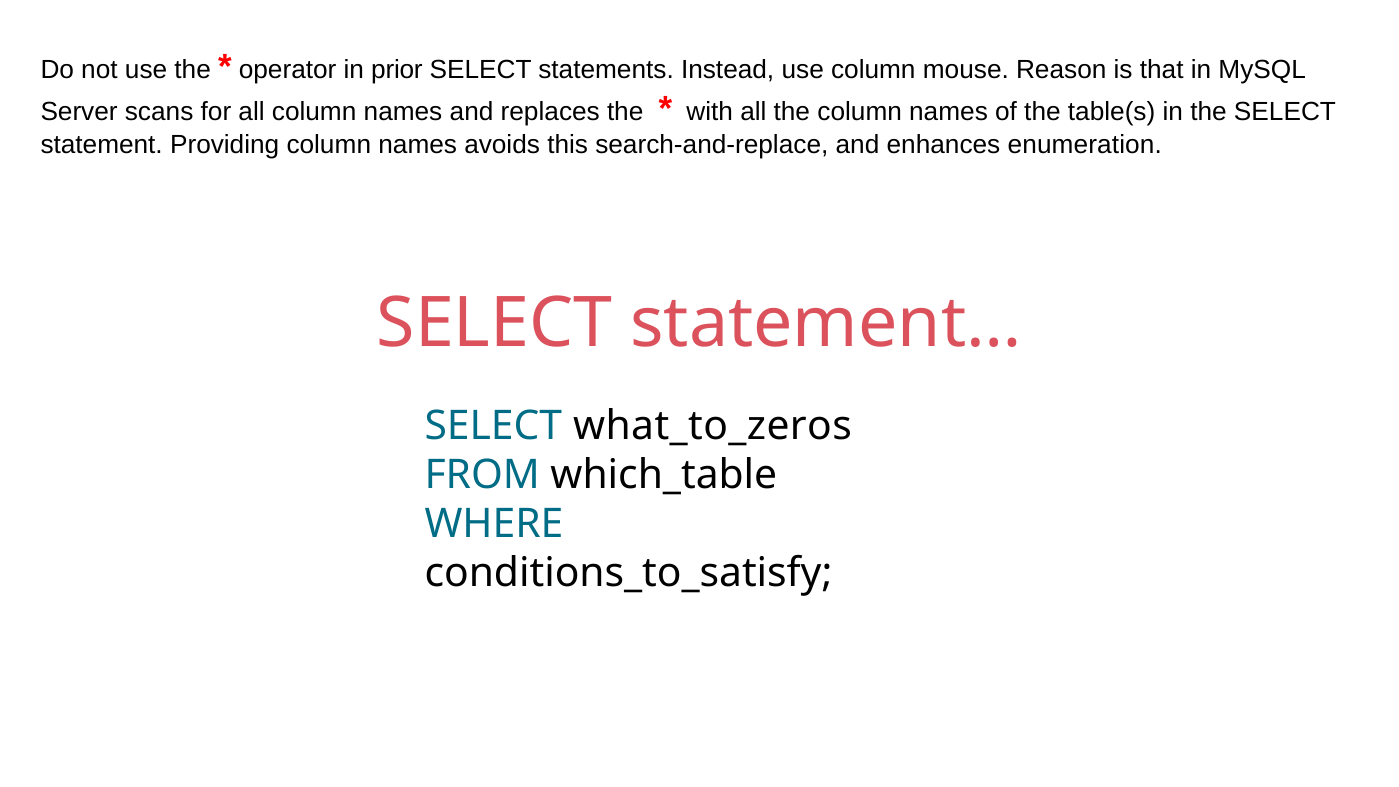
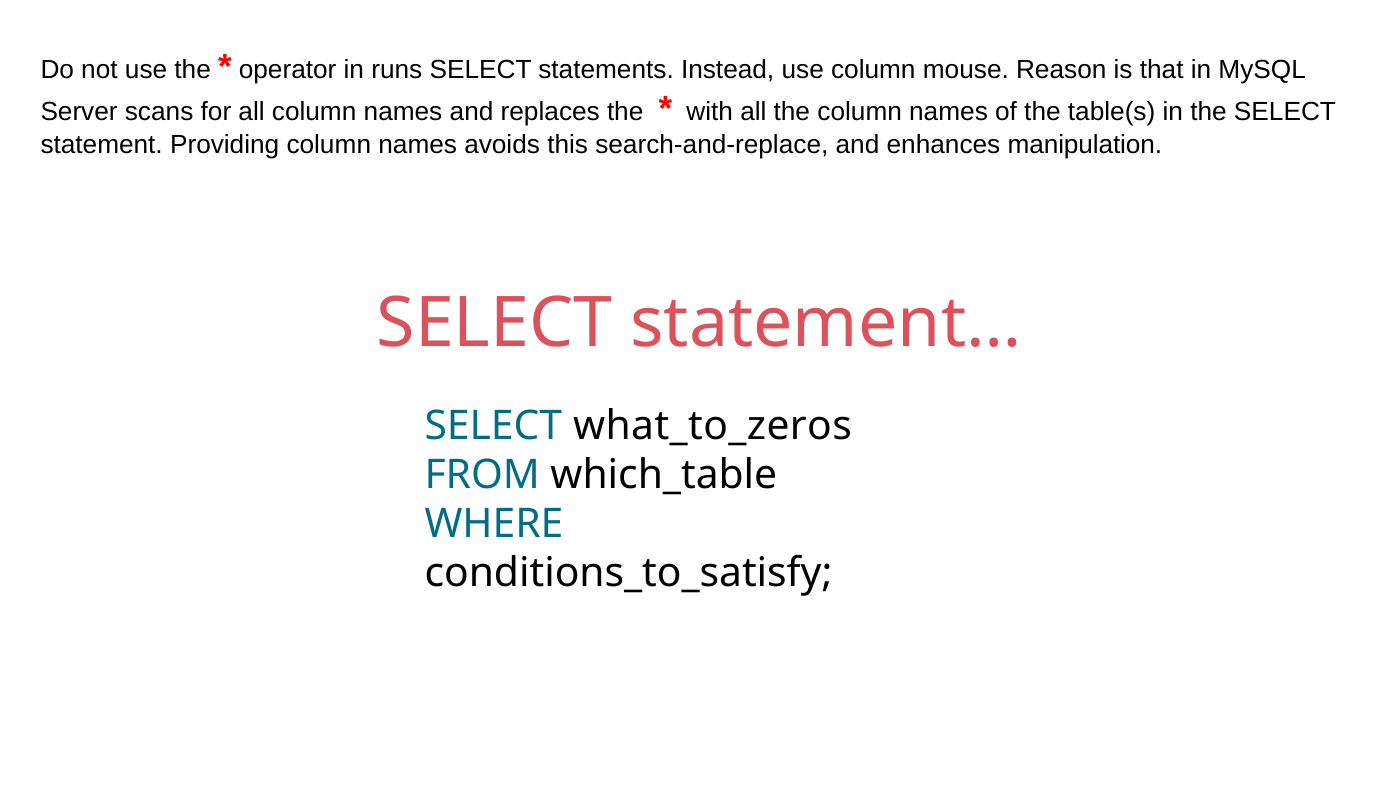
prior: prior -> runs (397, 70)
enumeration: enumeration -> manipulation (1085, 145)
